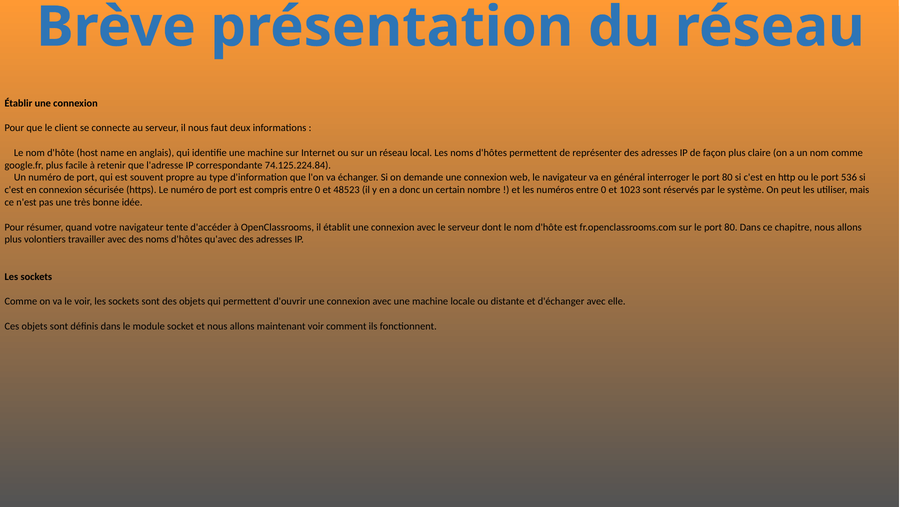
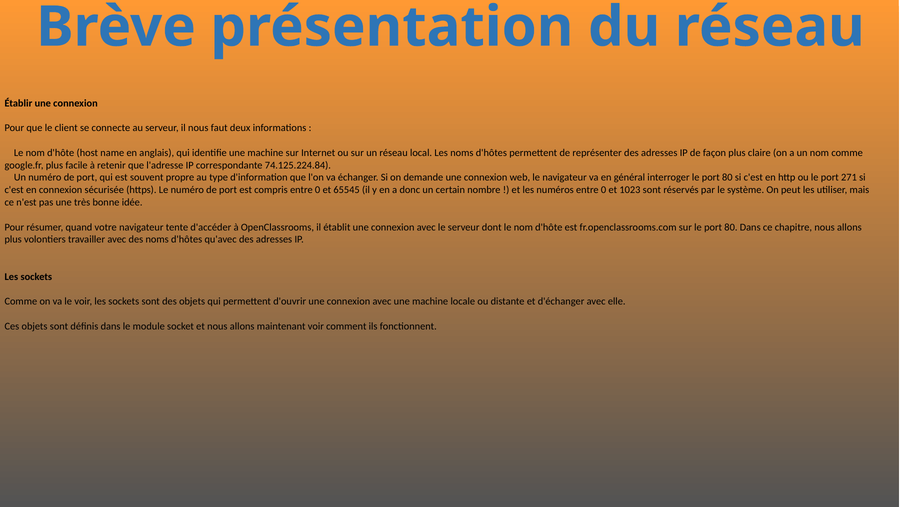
536: 536 -> 271 (849, 178)
48523: 48523 -> 65545 (347, 190)
